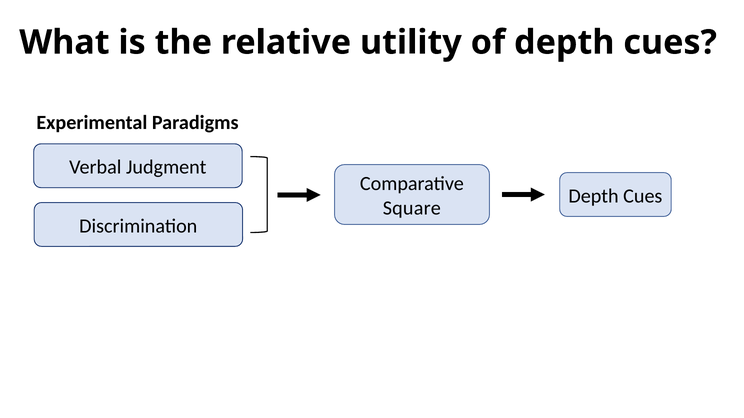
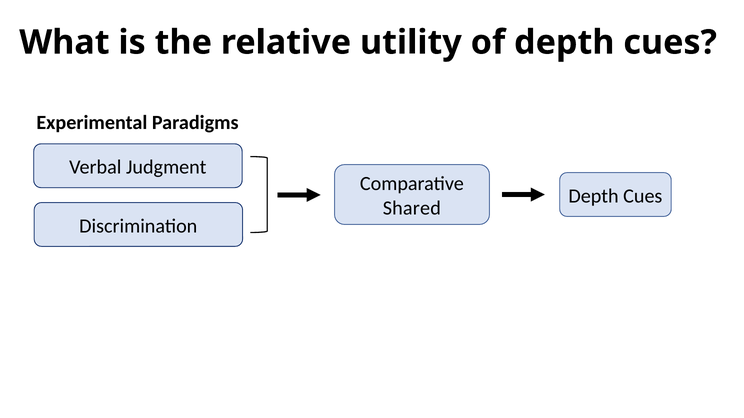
Square: Square -> Shared (412, 208)
